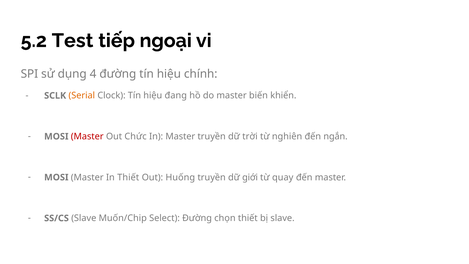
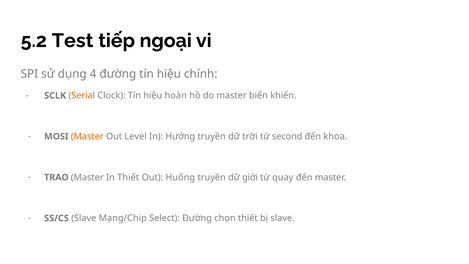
đang: đang -> hoàn (176, 96)
Master colour: red -> orange (87, 136)
Chức: Chức -> Level (136, 136)
In Master: Master -> Hưởng (180, 136)
nghiên: nghiên -> second (287, 136)
ngắn: ngắn -> khoa (335, 136)
MOSI: MOSI -> TRAO (56, 177)
Muốn/Chip: Muốn/Chip -> Mạng/Chip (123, 218)
